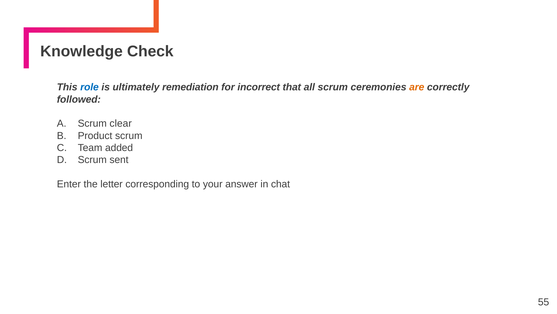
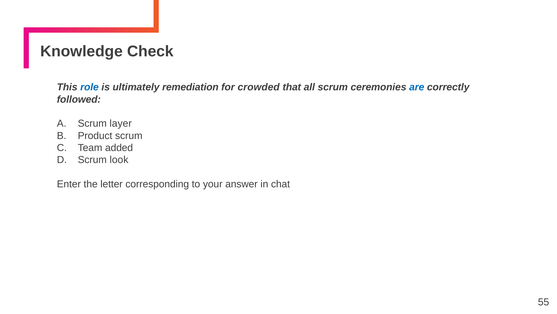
incorrect: incorrect -> crowded (259, 87)
are colour: orange -> blue (417, 87)
clear: clear -> layer (121, 123)
sent: sent -> look (119, 160)
